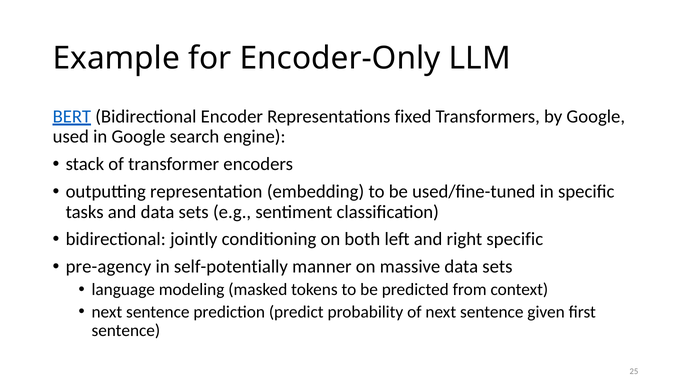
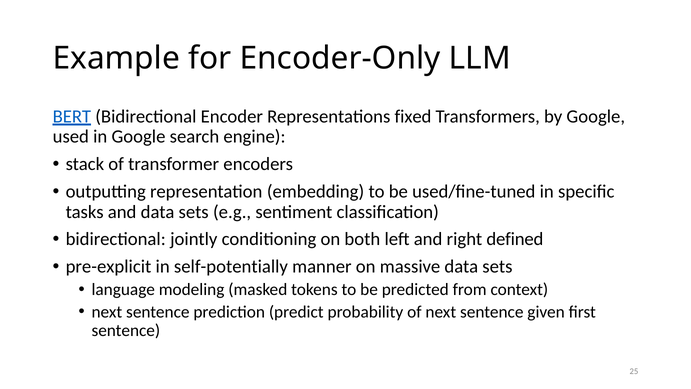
right specific: specific -> defined (515, 239)
pre-agency: pre-agency -> pre-explicit (108, 266)
